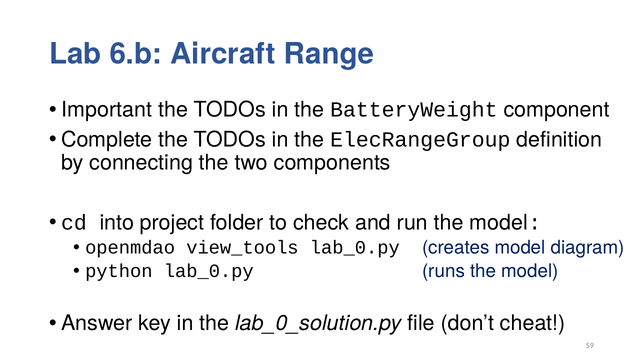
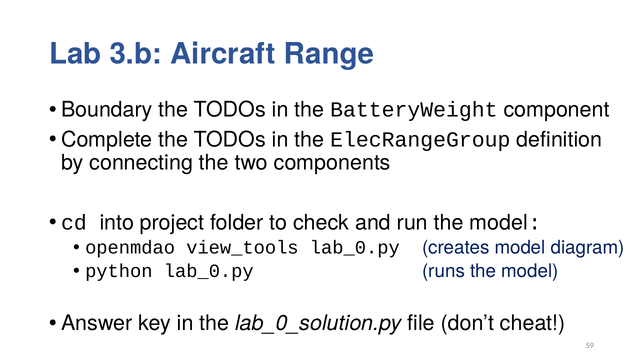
6.b: 6.b -> 3.b (136, 54)
Important: Important -> Boundary (107, 110)
